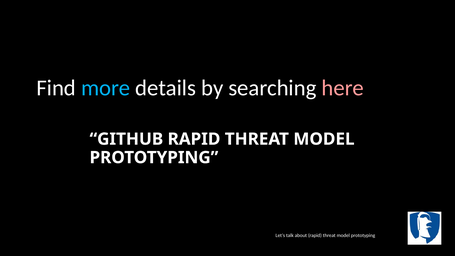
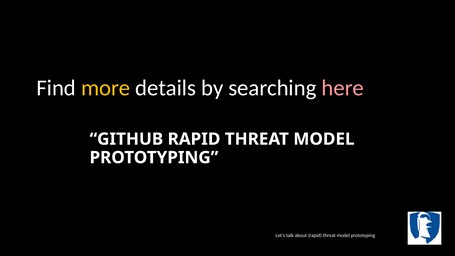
more colour: light blue -> yellow (106, 88)
